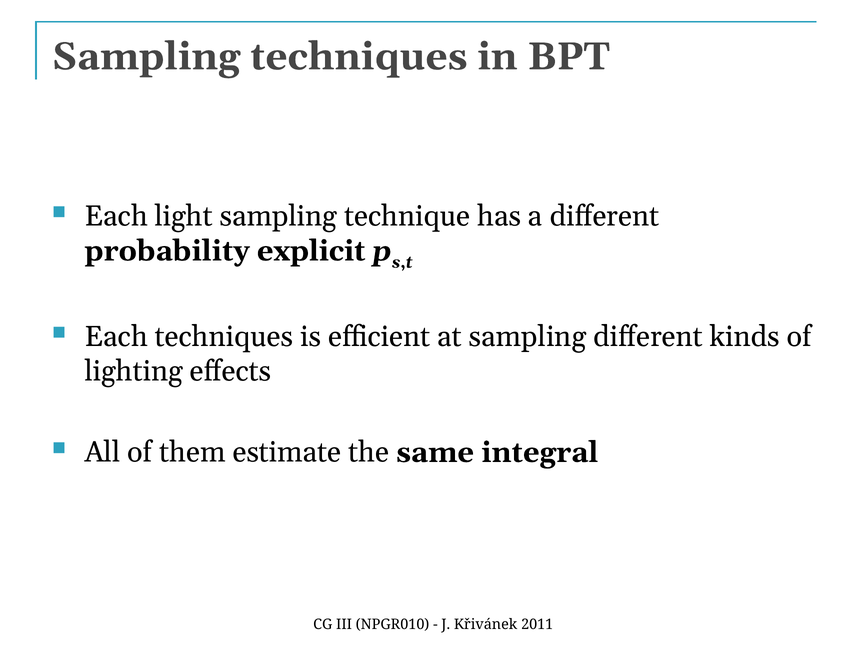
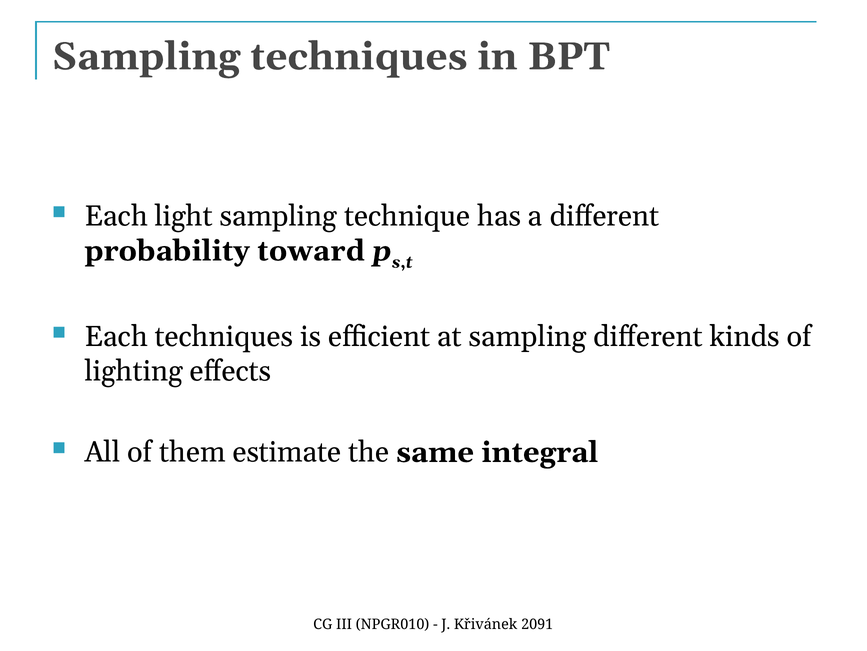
explicit: explicit -> toward (311, 251)
2011: 2011 -> 2091 (537, 624)
